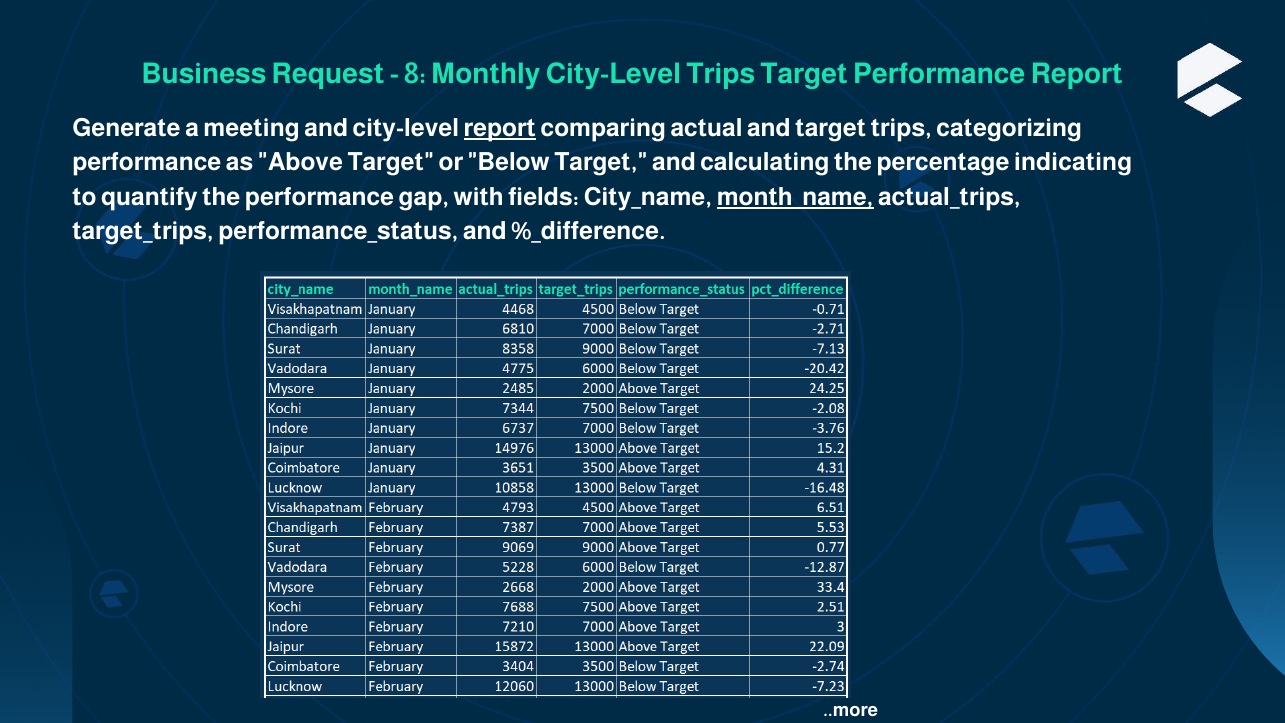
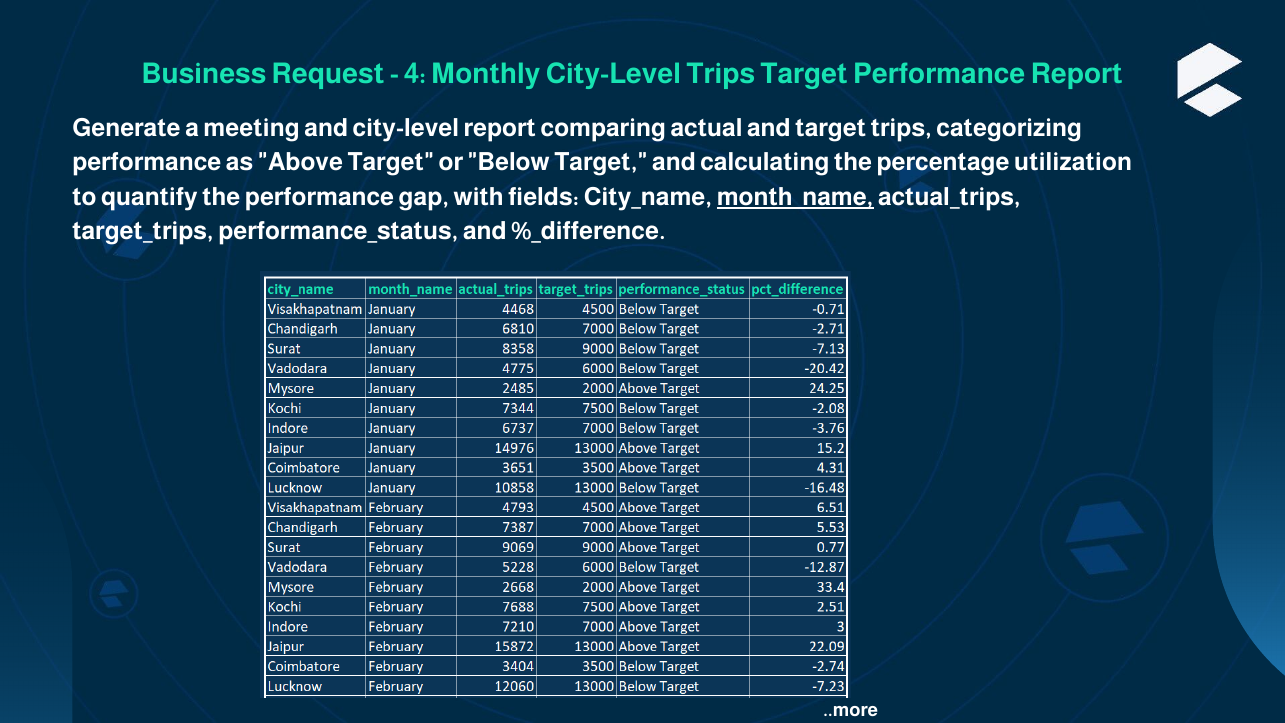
8: 8 -> 4 (415, 74)
report underline: present -> none (500, 128)
indicating: indicating -> utilization (1073, 163)
